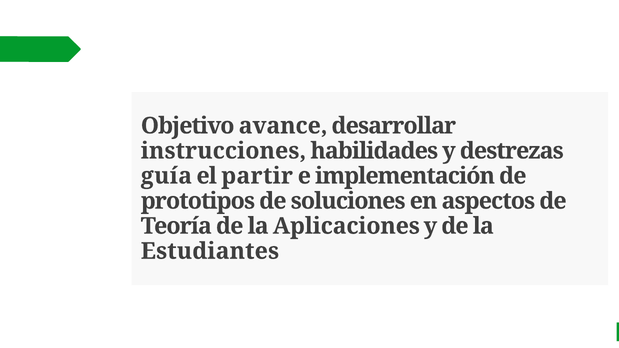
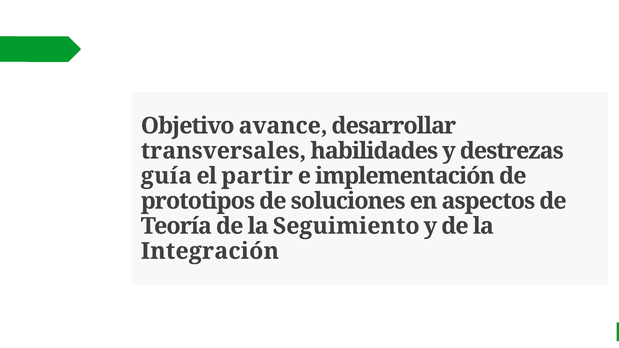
instrucciones: instrucciones -> transversales (224, 151)
Aplicaciones: Aplicaciones -> Seguimiento (346, 226)
Estudiantes: Estudiantes -> Integración (210, 251)
